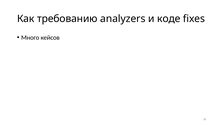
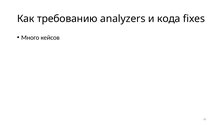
коде: коде -> кода (169, 19)
